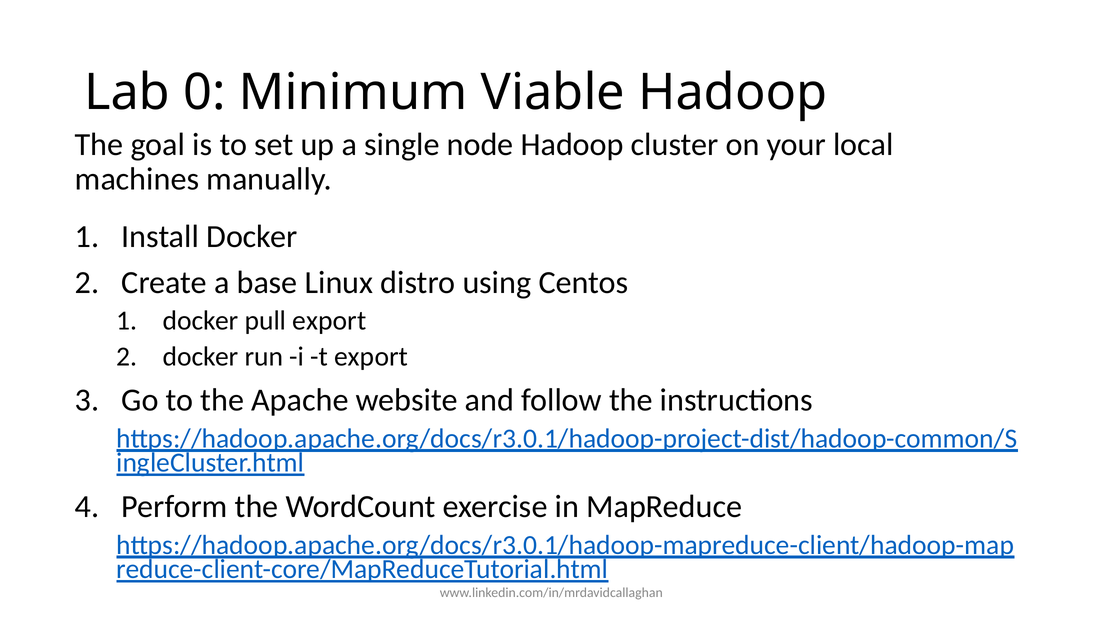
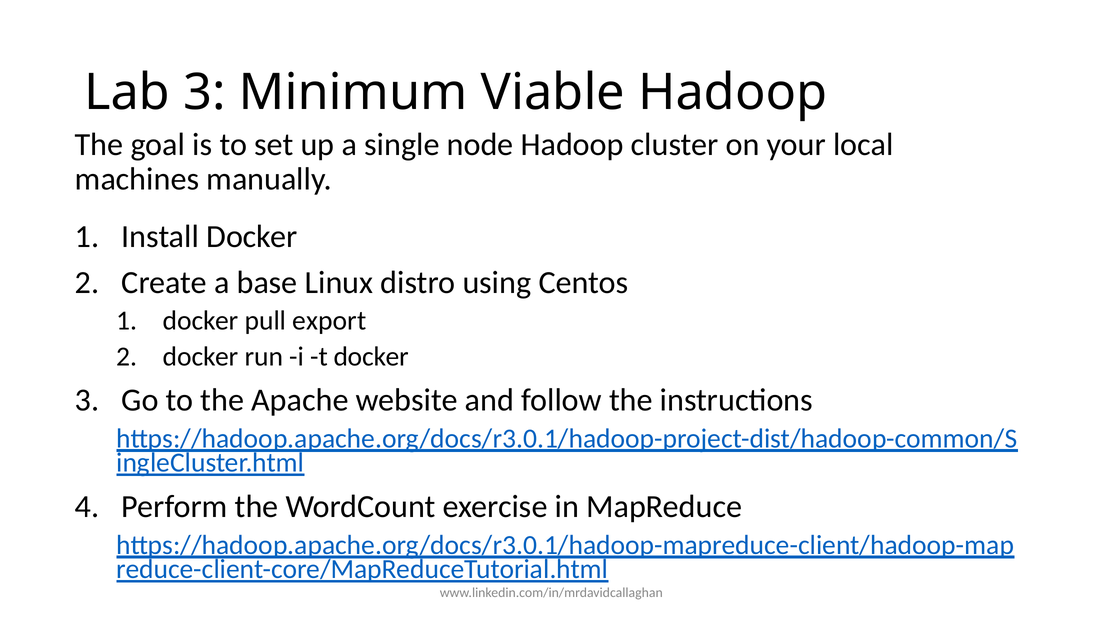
Lab 0: 0 -> 3 (204, 93)
t export: export -> docker (371, 356)
